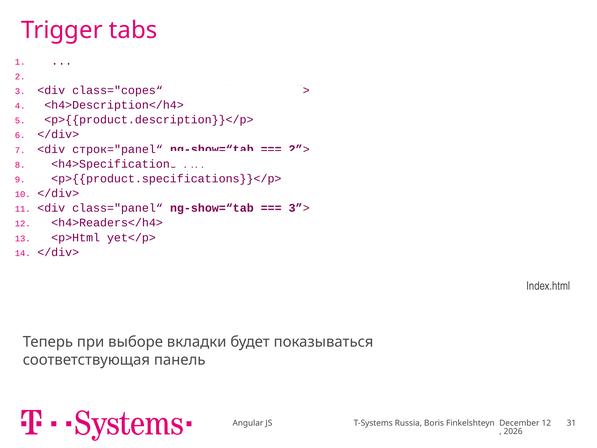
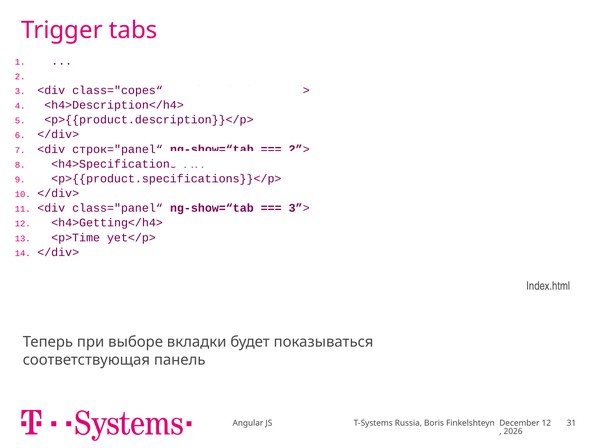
<h4>Readers</h4>: <h4>Readers</h4> -> <h4>Getting</h4> (107, 223)
<p>Html: <p>Html -> <p>Time (76, 237)
